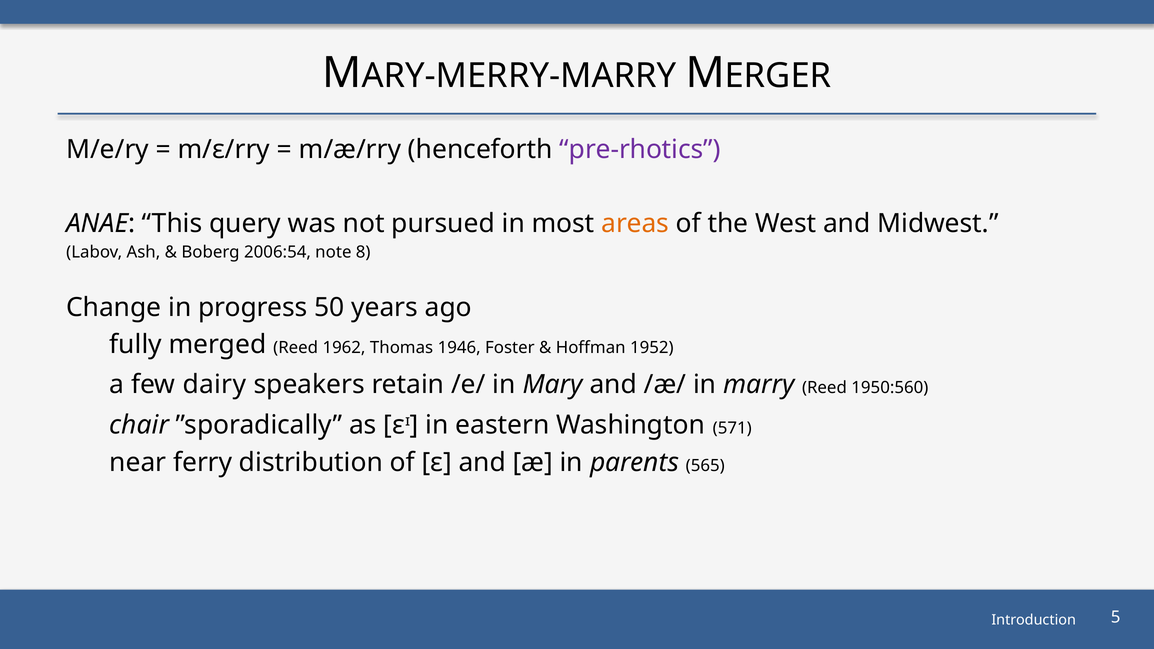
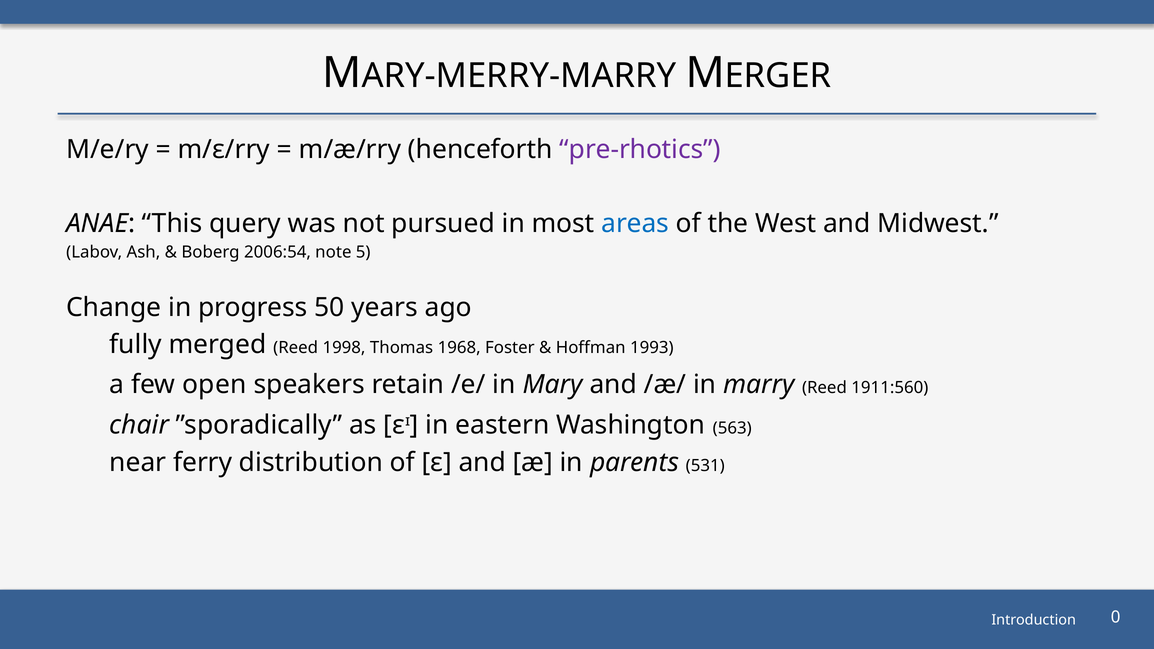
areas colour: orange -> blue (635, 223)
8: 8 -> 5 (363, 252)
1962: 1962 -> 1998 (344, 348)
1946: 1946 -> 1968 (459, 348)
1952: 1952 -> 1993 (652, 348)
dairy: dairy -> open (214, 385)
1950:560: 1950:560 -> 1911:560 (890, 388)
571: 571 -> 563 (732, 428)
565: 565 -> 531 (705, 466)
5: 5 -> 0 (1116, 617)
